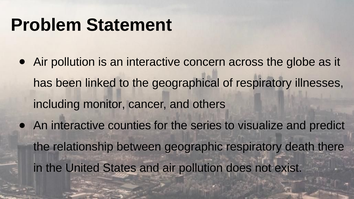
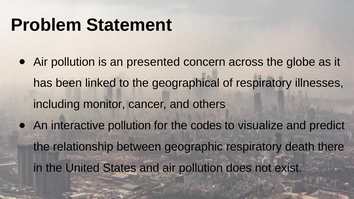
is an interactive: interactive -> presented (153, 62)
interactive counties: counties -> pollution (129, 126)
series: series -> codes (206, 126)
